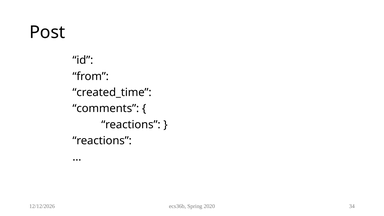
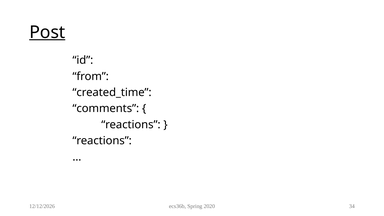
Post underline: none -> present (47, 32)
